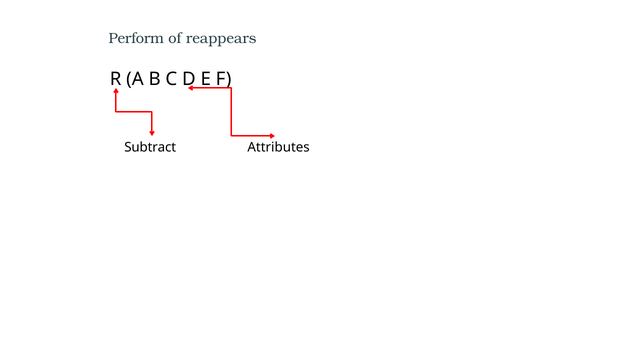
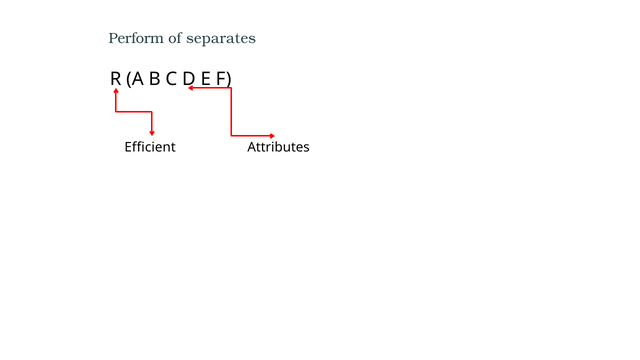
reappears: reappears -> separates (221, 39)
Subtract: Subtract -> Efficient (150, 147)
